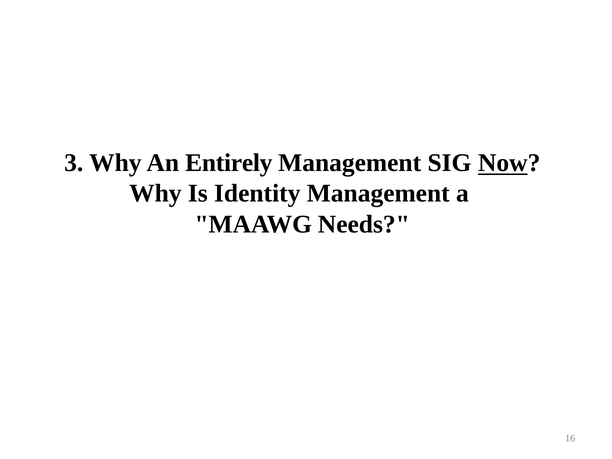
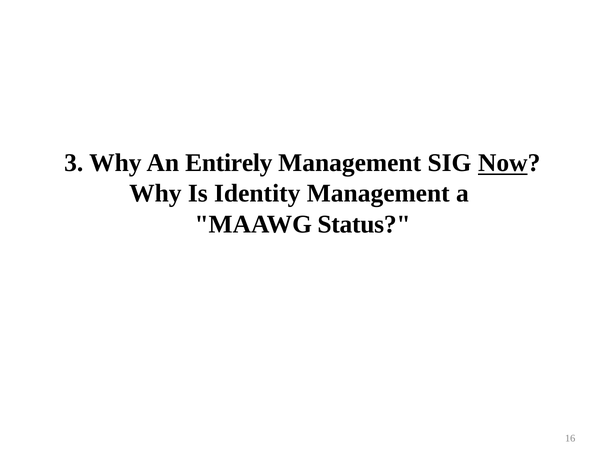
Needs: Needs -> Status (364, 224)
